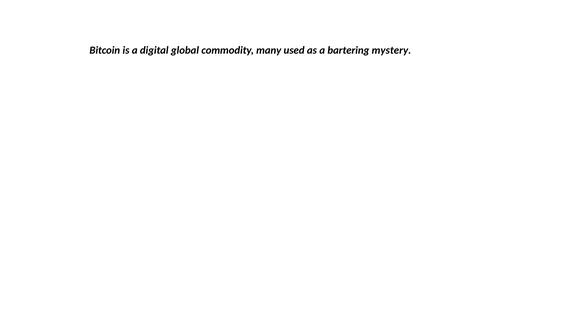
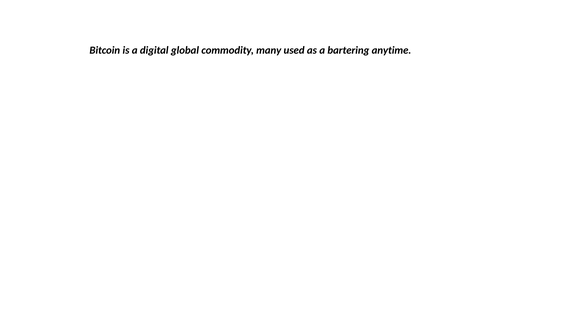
mystery: mystery -> anytime (392, 50)
